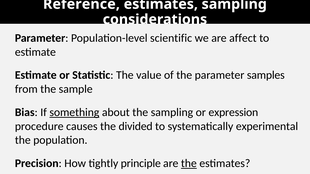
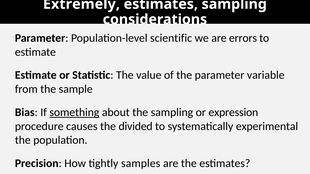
Reference: Reference -> Extremely (81, 4)
affect: affect -> errors (243, 38)
samples: samples -> variable (266, 75)
principle: principle -> samples (141, 164)
the underline: present -> none (189, 164)
